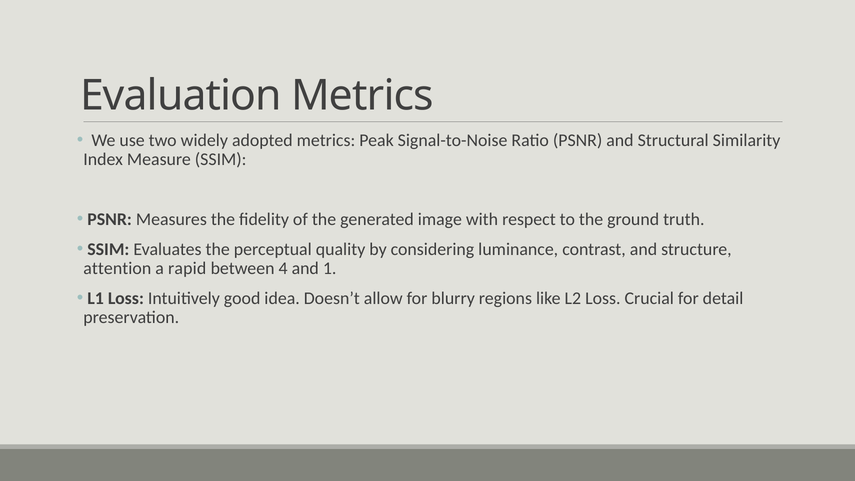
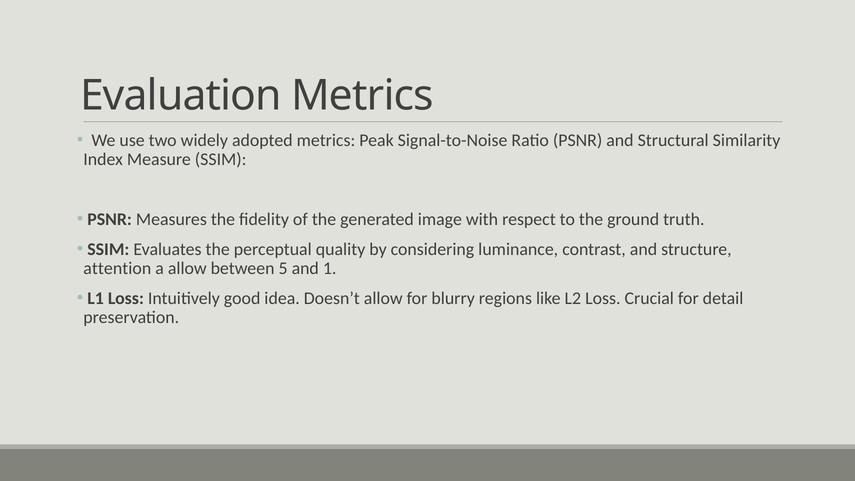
a rapid: rapid -> allow (187, 268)
4: 4 -> 5 (283, 268)
